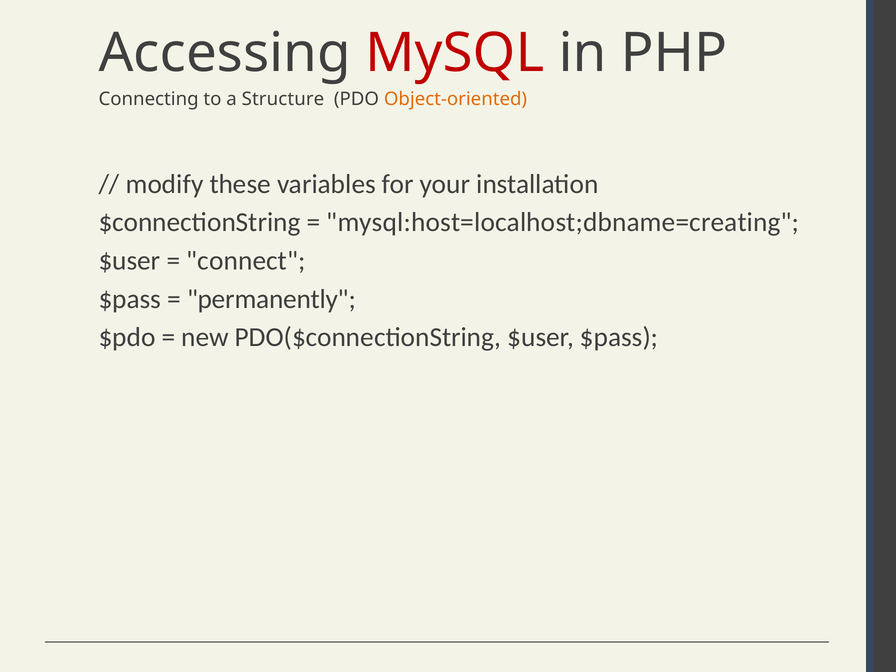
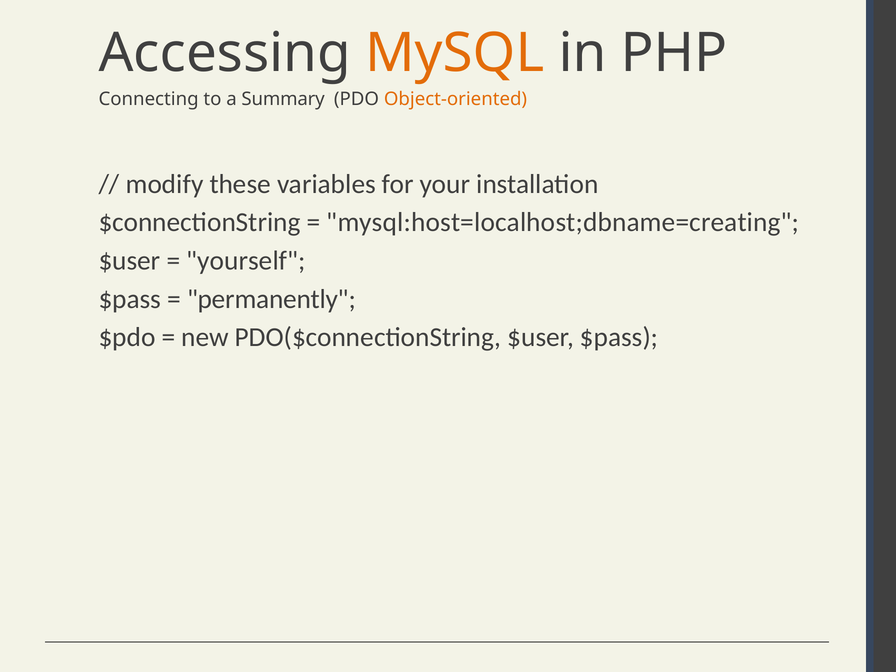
MySQL colour: red -> orange (455, 53)
Structure: Structure -> Summary (283, 99)
connect: connect -> yourself (246, 261)
